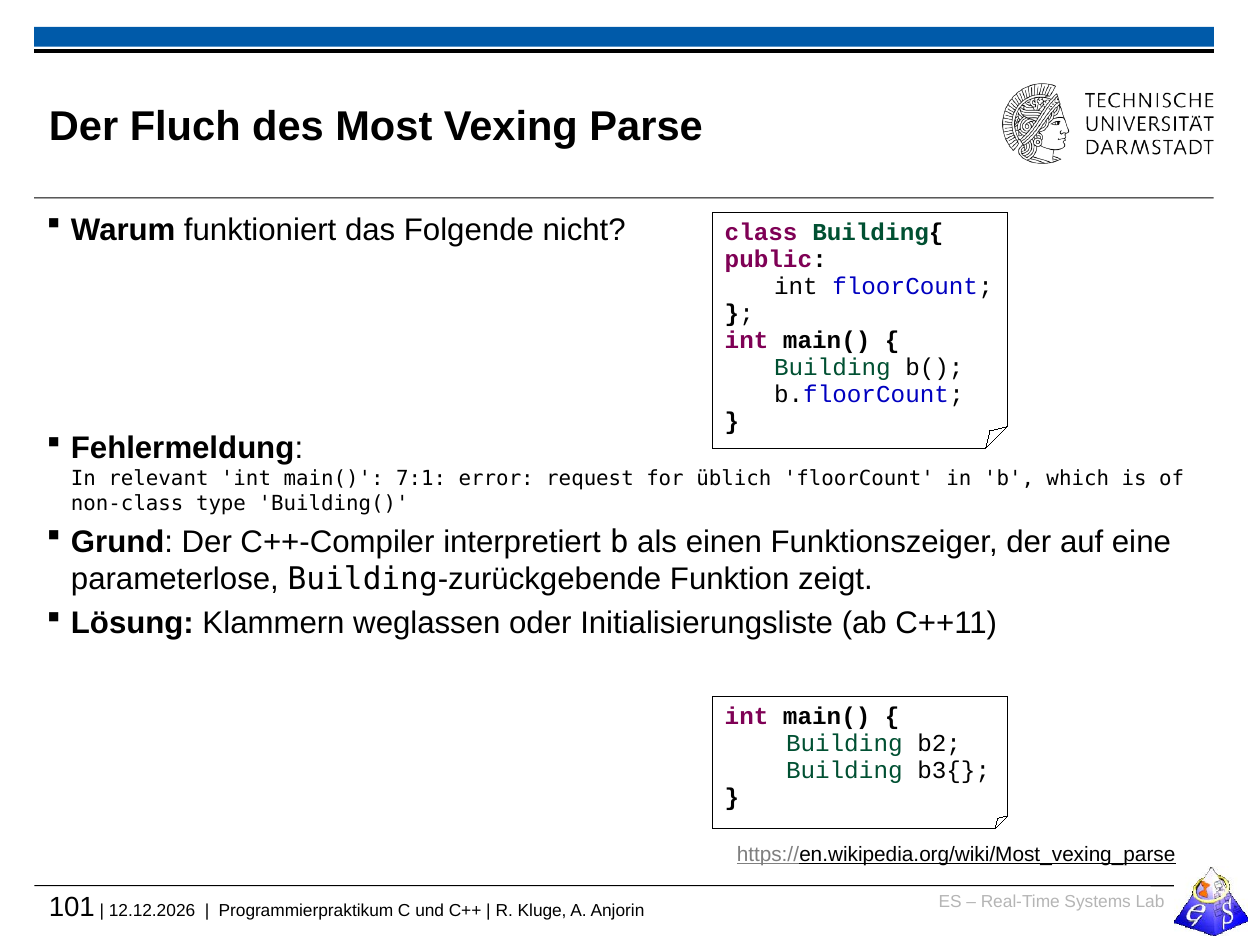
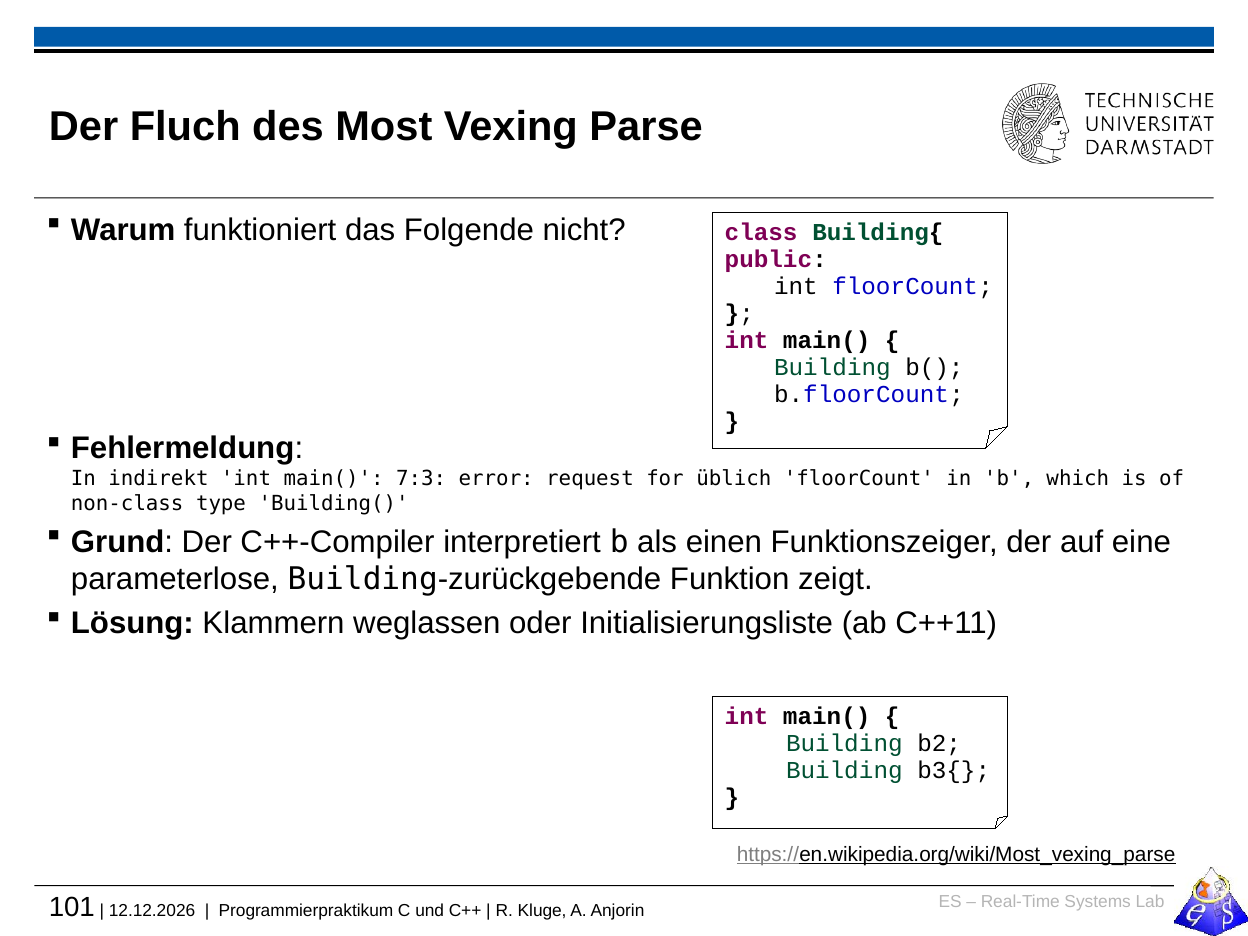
relevant: relevant -> indirekt (158, 479)
7:1: 7:1 -> 7:3 (421, 479)
